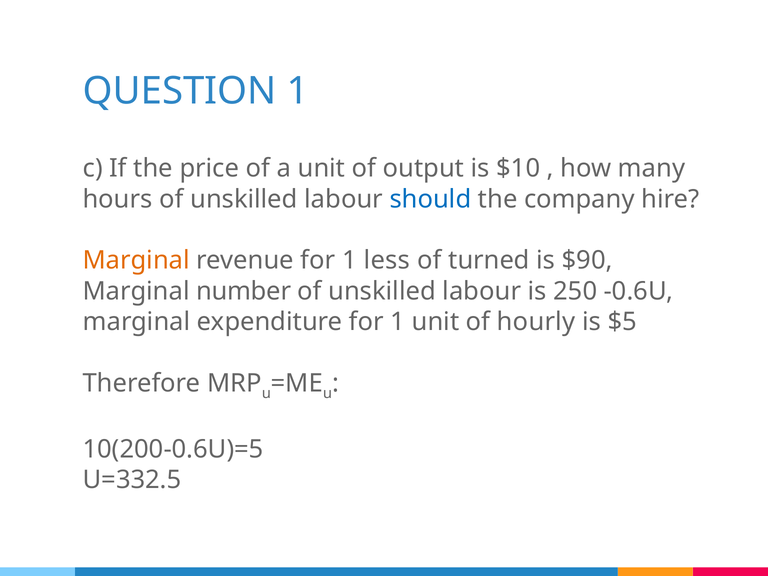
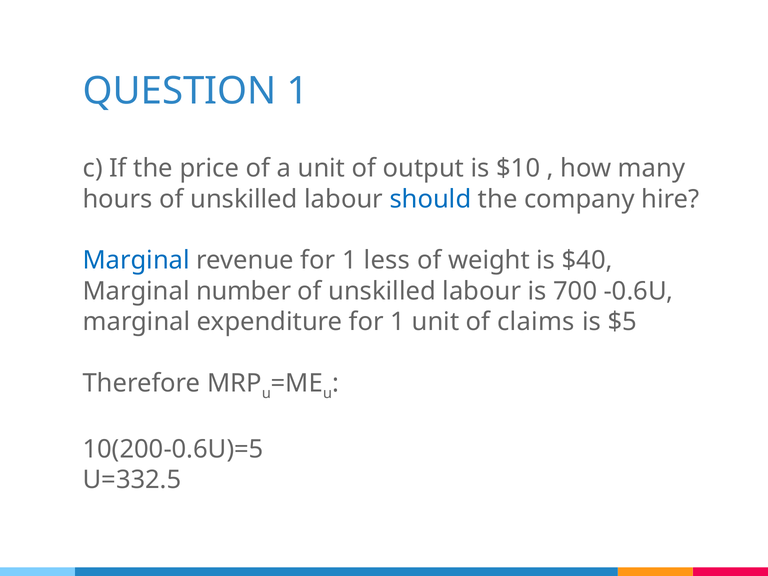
Marginal colour: orange -> blue (136, 261)
turned: turned -> weight (489, 261)
$90: $90 -> $40 (587, 261)
250: 250 -> 700 (575, 291)
hourly: hourly -> claims (536, 322)
